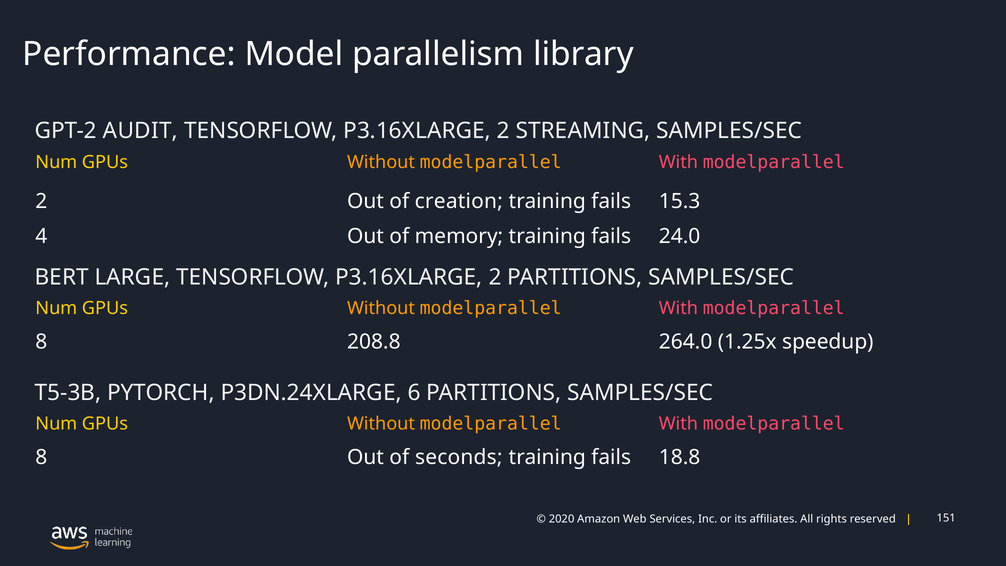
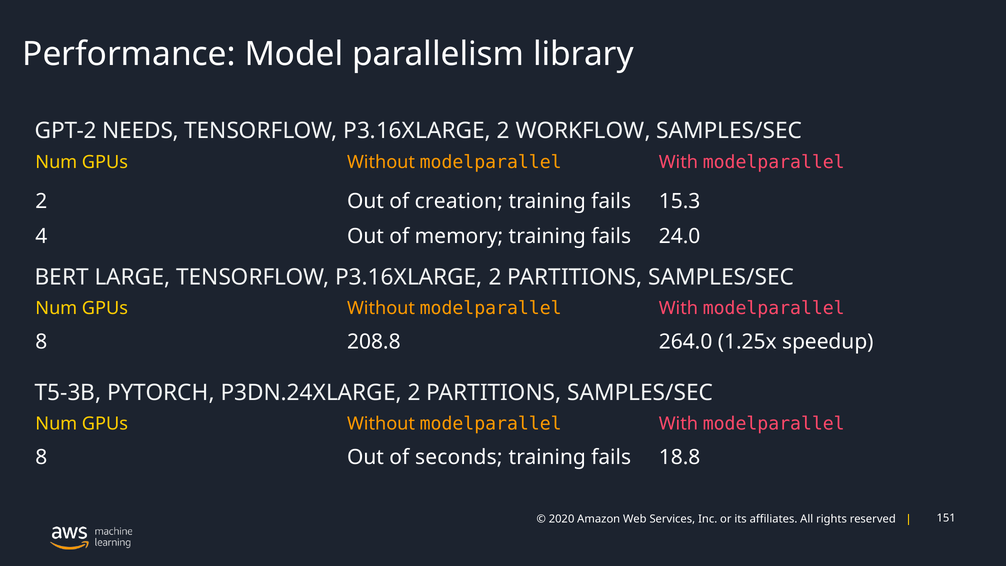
AUDIT: AUDIT -> NEEDS (141, 131)
STREAMING: STREAMING -> WORKFLOW (583, 131)
P3DN.24XLARGE 6: 6 -> 2 (414, 393)
